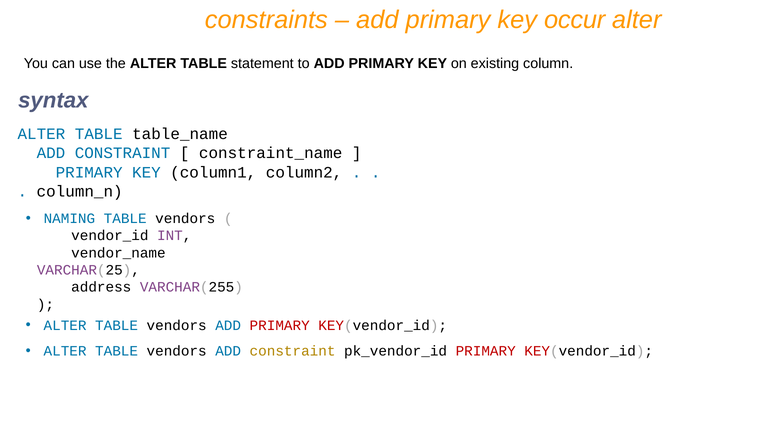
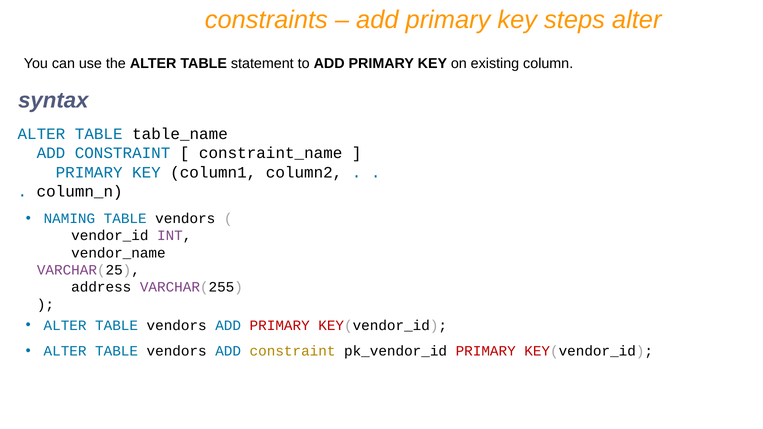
occur: occur -> steps (575, 20)
